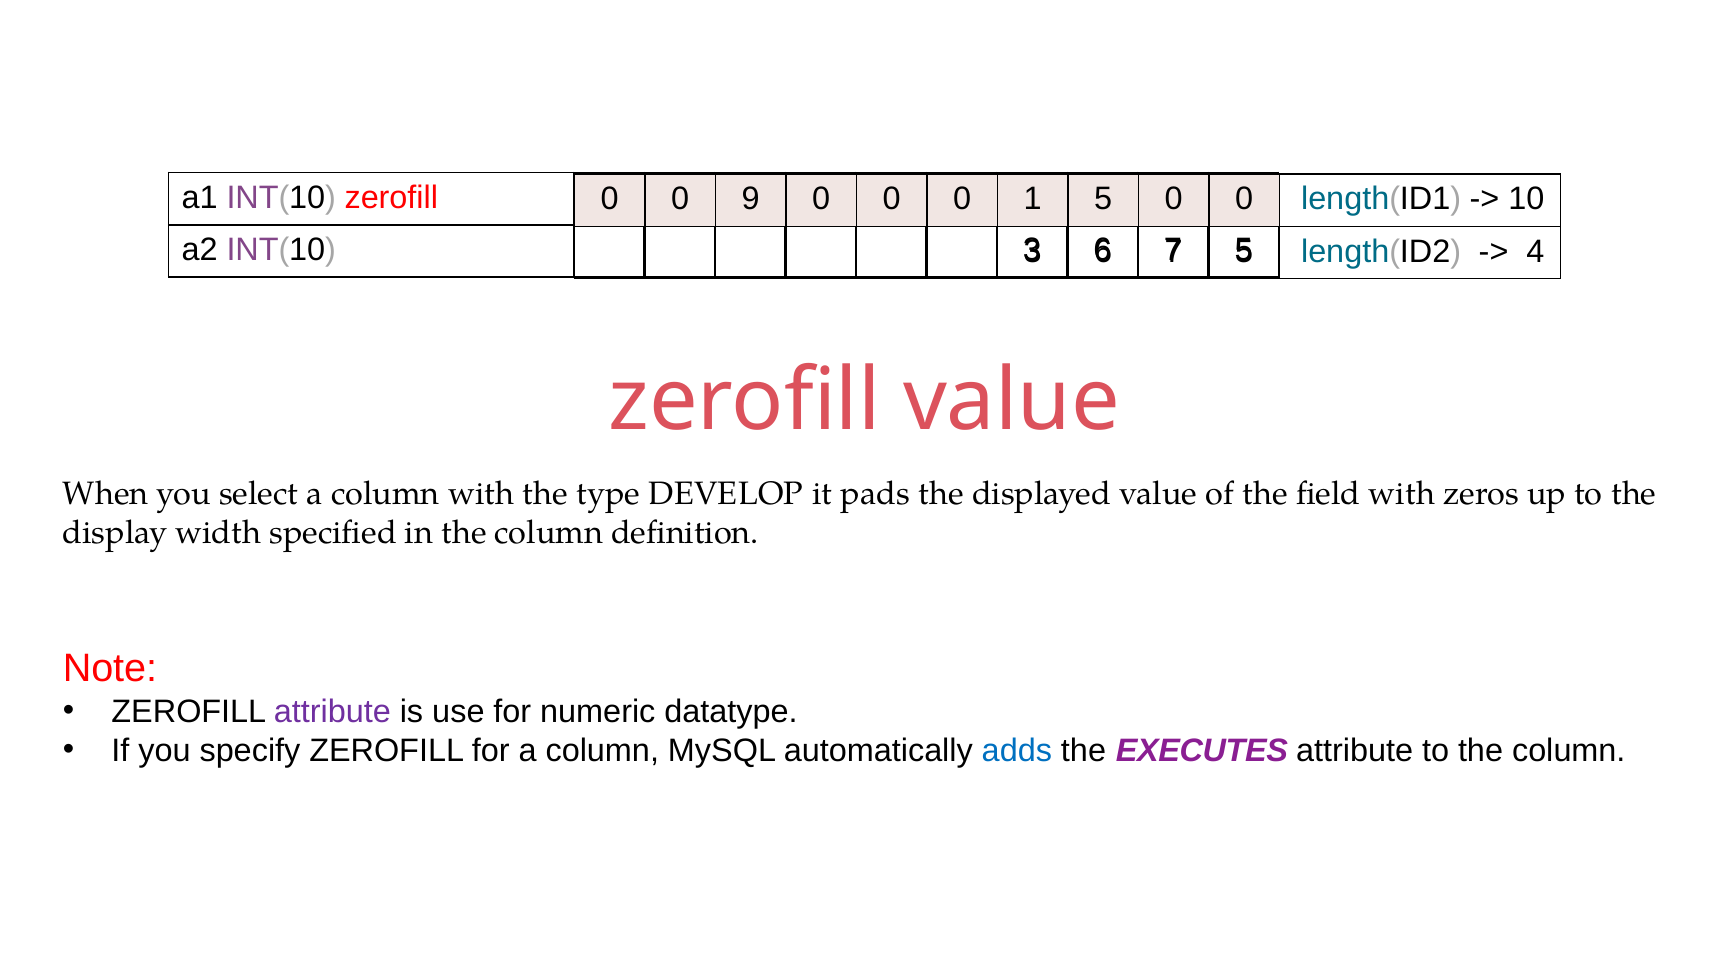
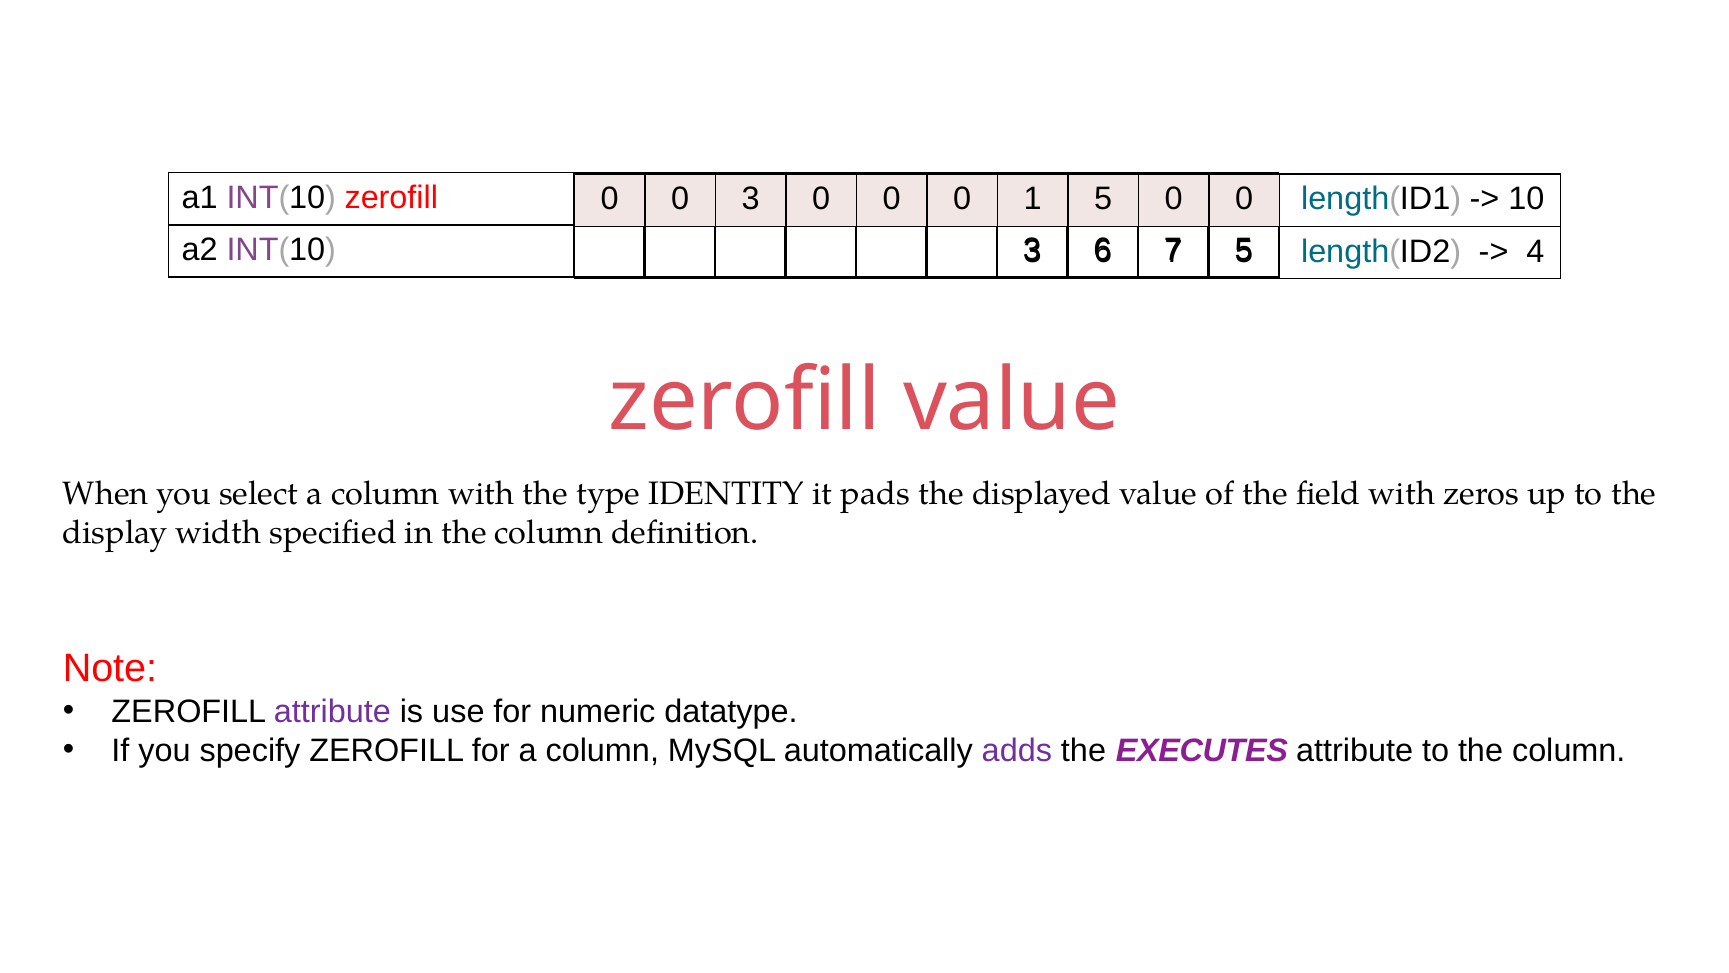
0 9: 9 -> 3 (751, 199)
DEVELOP: DEVELOP -> IDENTITY (726, 494)
adds colour: blue -> purple (1017, 750)
